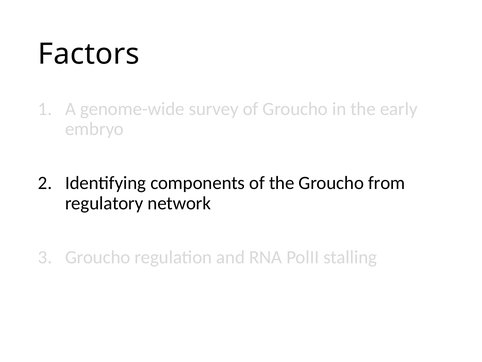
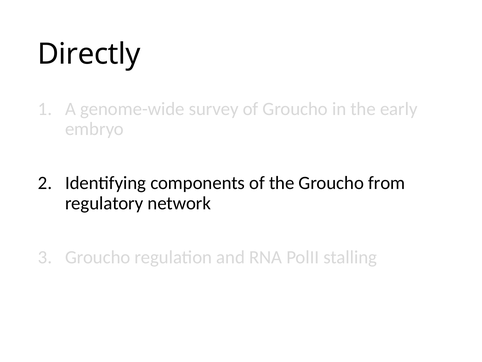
Factors: Factors -> Directly (89, 54)
